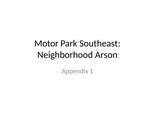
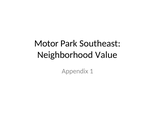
Arson: Arson -> Value (106, 55)
